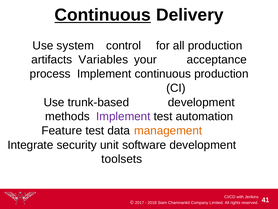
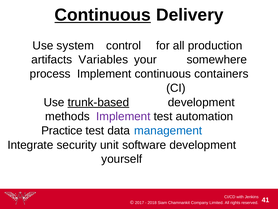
acceptance: acceptance -> somewhere (217, 60)
continuous production: production -> containers (221, 74)
trunk-based underline: none -> present (98, 102)
Feature: Feature -> Practice (62, 130)
management colour: orange -> blue (168, 130)
toolsets: toolsets -> yourself (122, 159)
